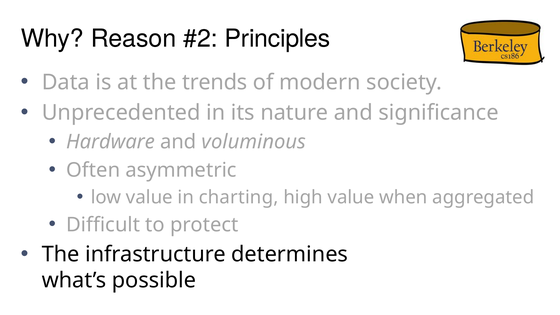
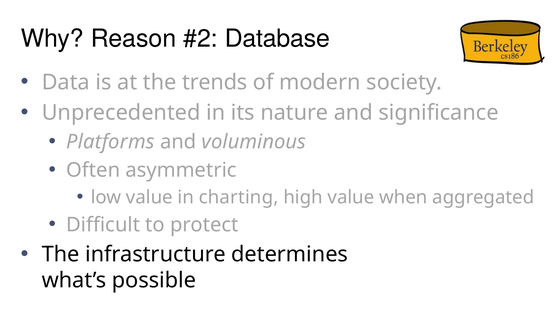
Principles: Principles -> Database (277, 39)
Hardware: Hardware -> Platforms (110, 142)
